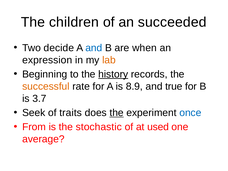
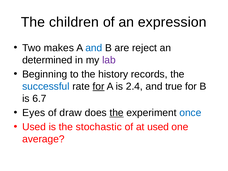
succeeded: succeeded -> expression (172, 22)
decide: decide -> makes (59, 48)
when: when -> reject (145, 48)
expression: expression -> determined (47, 60)
lab colour: orange -> purple (109, 60)
history underline: present -> none (113, 74)
successful colour: orange -> blue (46, 86)
for underline: none -> present (99, 86)
8.9: 8.9 -> 2.4 (134, 86)
3.7: 3.7 -> 6.7 (39, 99)
Seek: Seek -> Eyes (34, 113)
traits: traits -> draw (71, 113)
From: From -> Used (34, 127)
